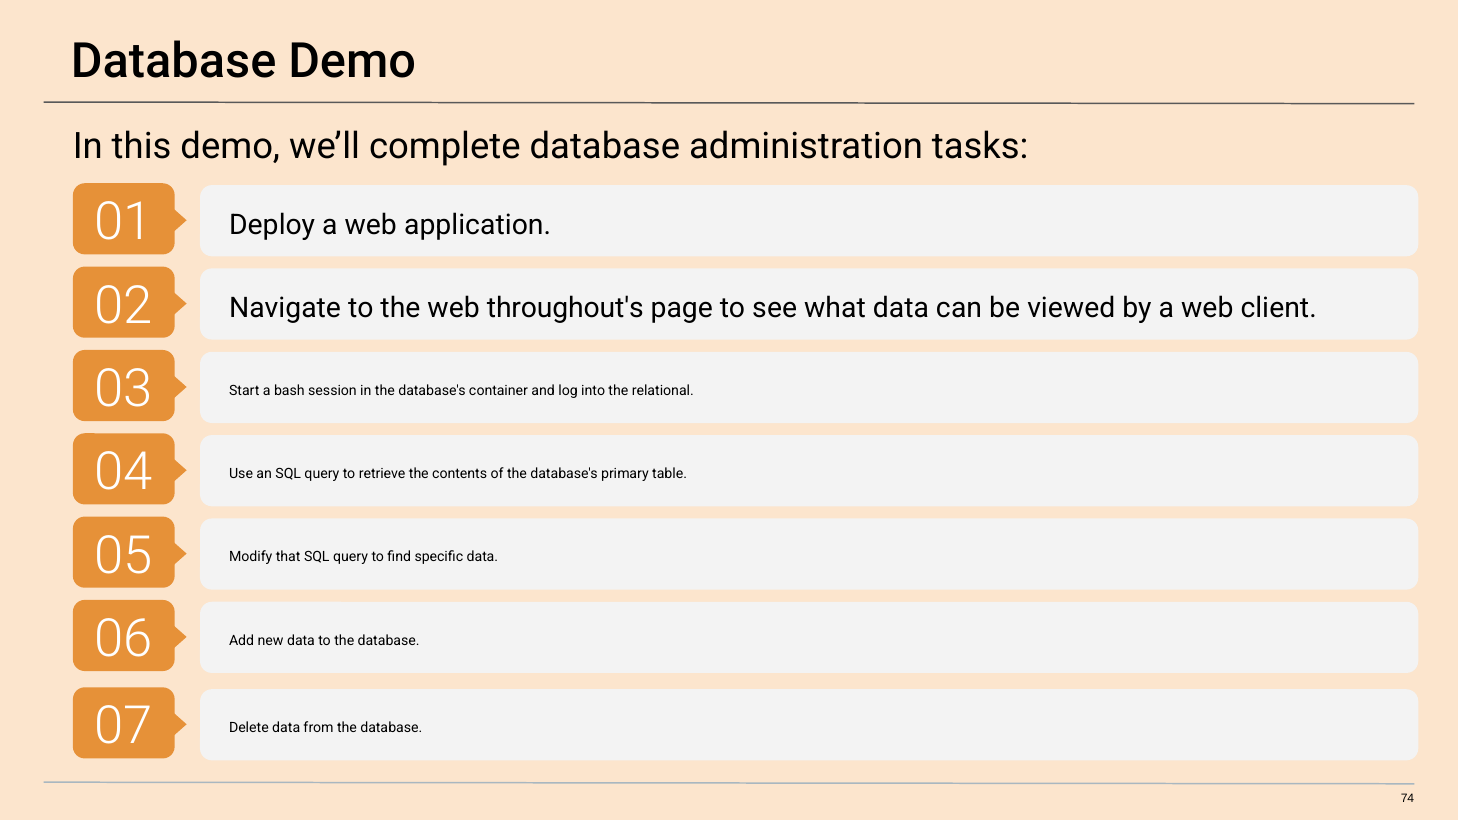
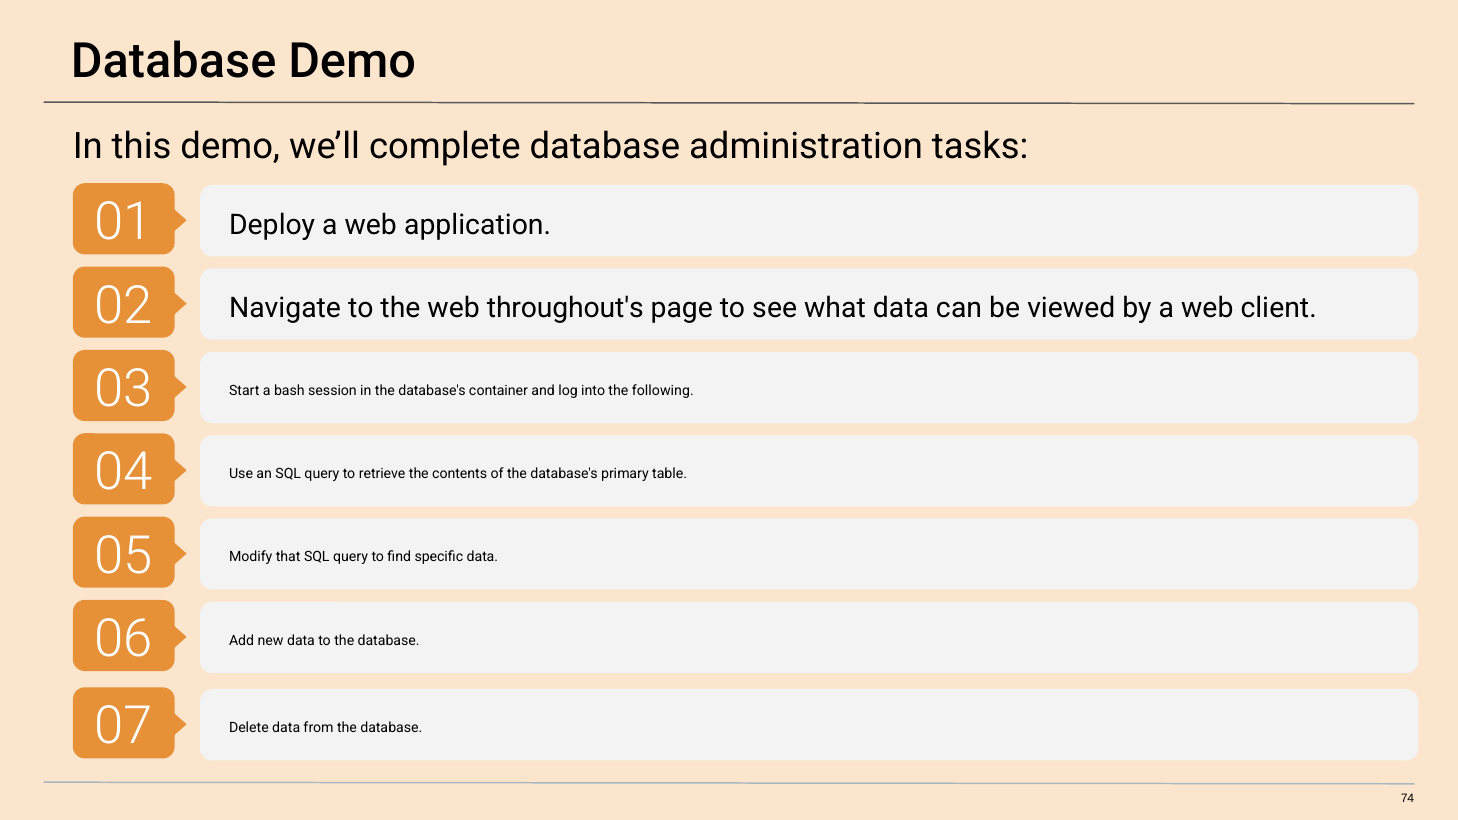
relational: relational -> following (663, 391)
